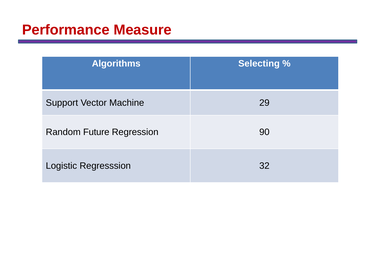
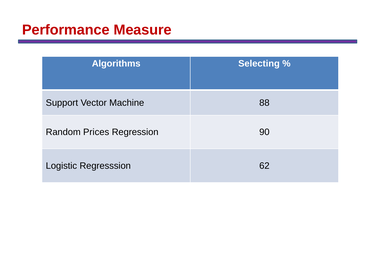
29: 29 -> 88 (264, 103)
Future: Future -> Prices (96, 132)
32: 32 -> 62 (264, 166)
